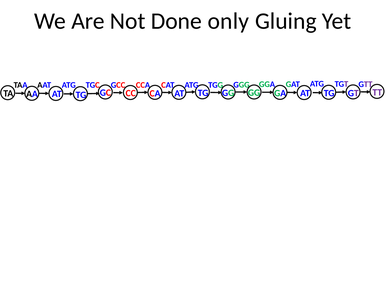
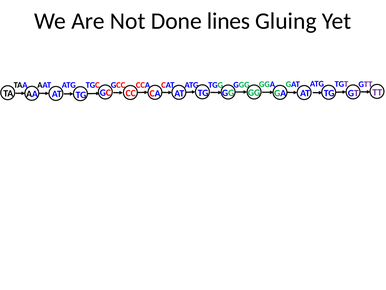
only: only -> lines (229, 21)
